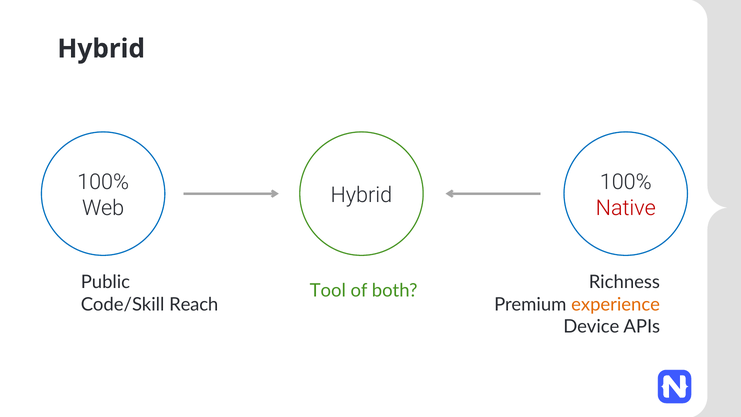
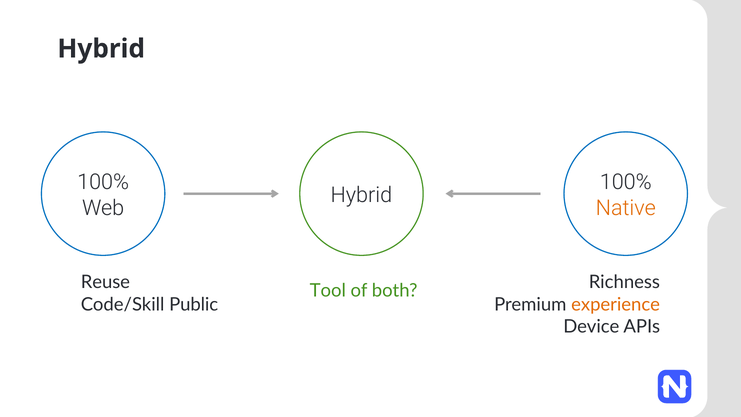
Native colour: red -> orange (626, 208)
Public: Public -> Reuse (105, 282)
Reach: Reach -> Public (194, 304)
